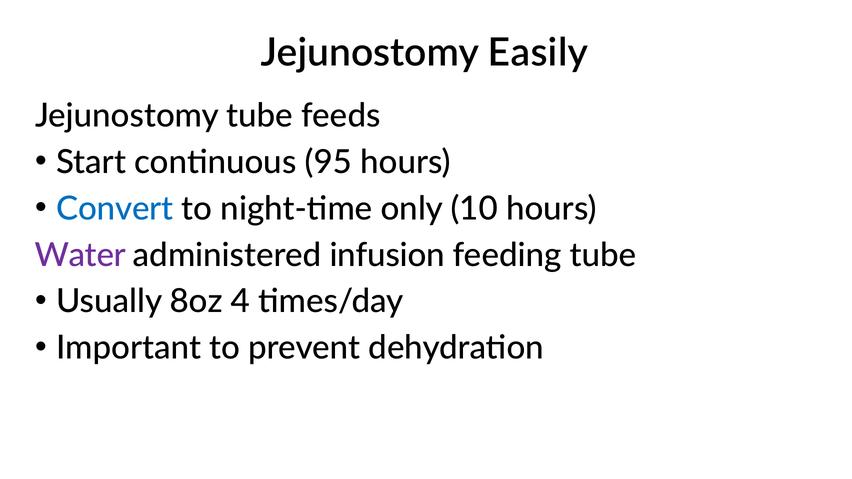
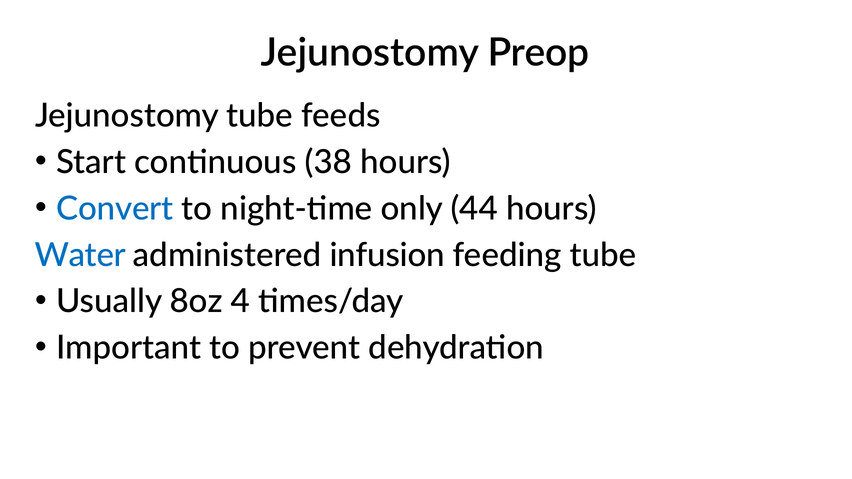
Easily: Easily -> Preop (538, 53)
95: 95 -> 38 (328, 162)
10: 10 -> 44 (474, 209)
Water colour: purple -> blue (80, 255)
